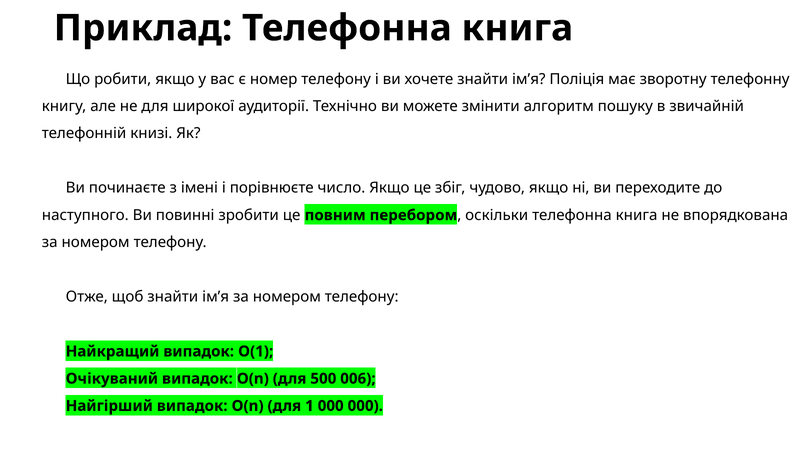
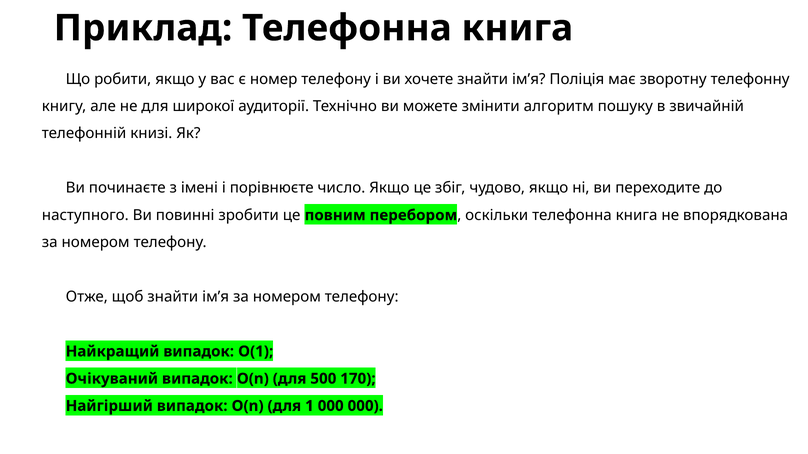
006: 006 -> 170 (358, 379)
